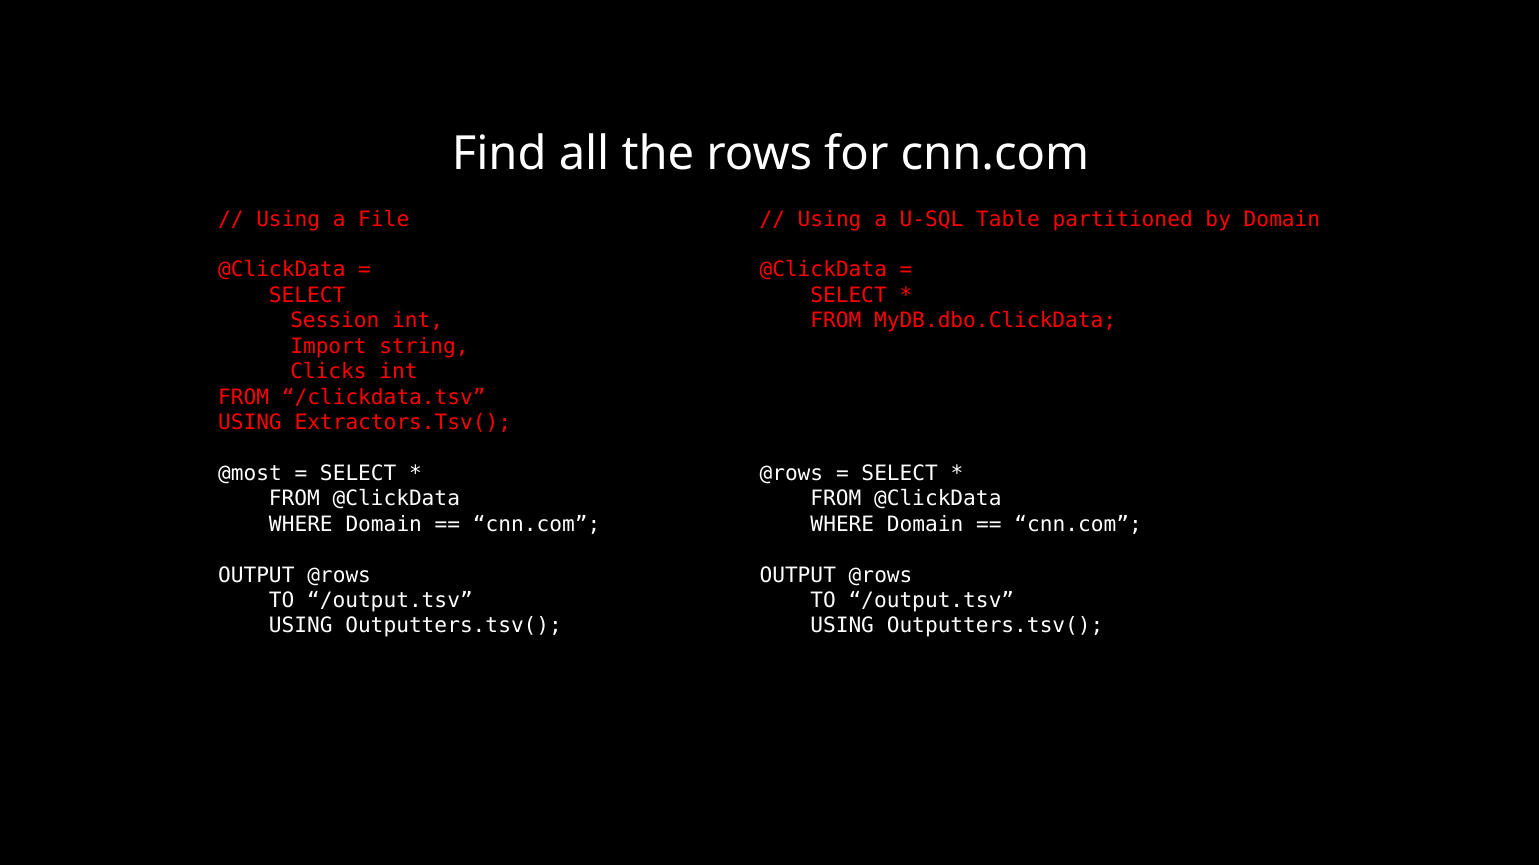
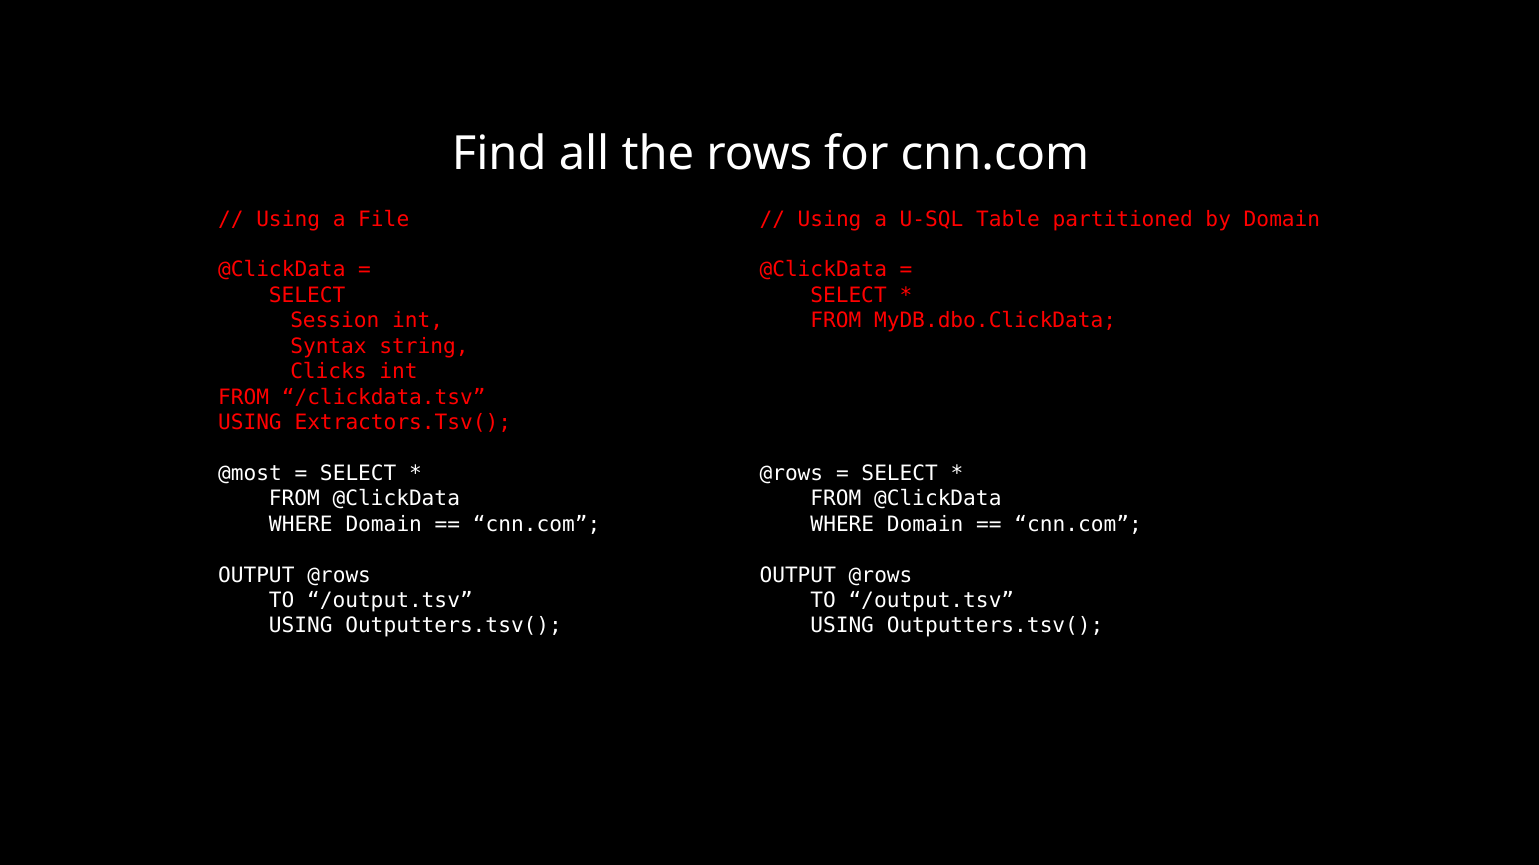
Import: Import -> Syntax (329, 347)
